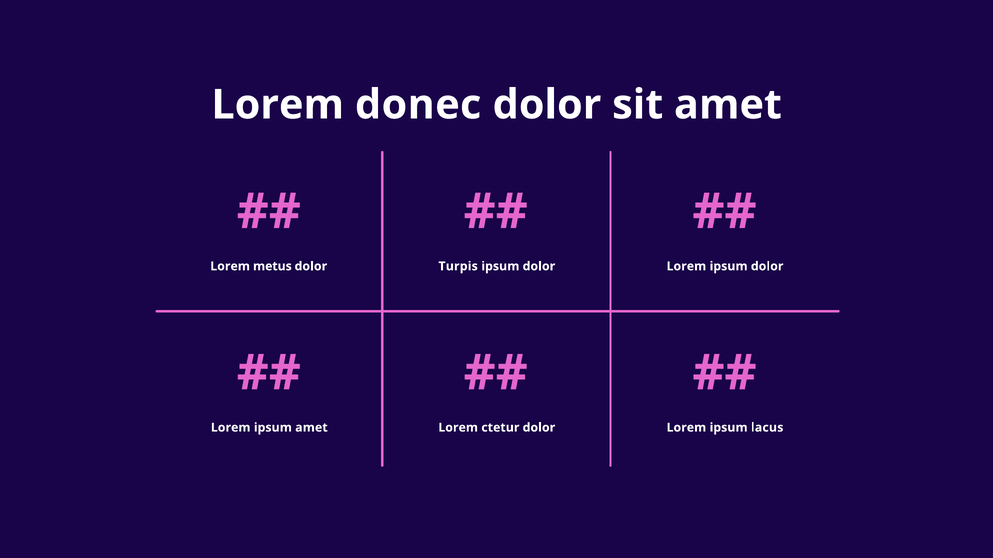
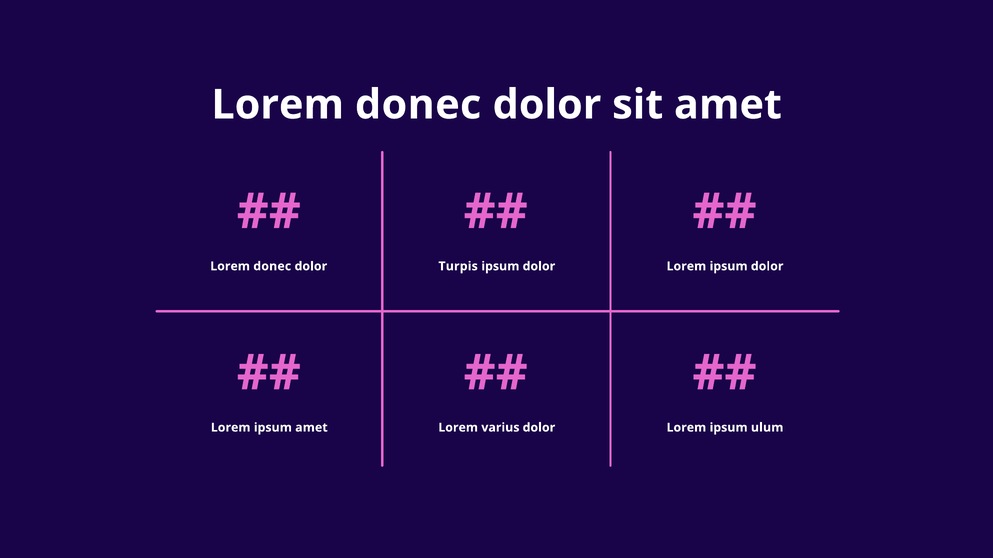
metus: metus -> donec (272, 266)
ctetur: ctetur -> varius (500, 428)
lacus: lacus -> ulum (767, 428)
